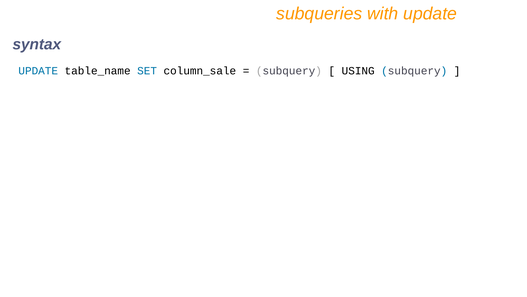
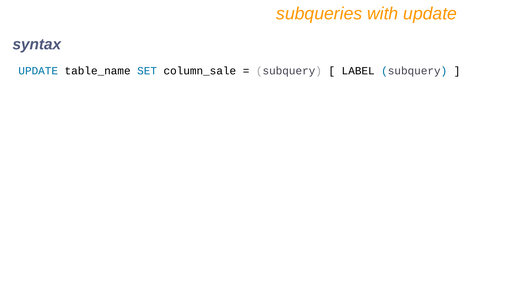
USING: USING -> LABEL (358, 71)
